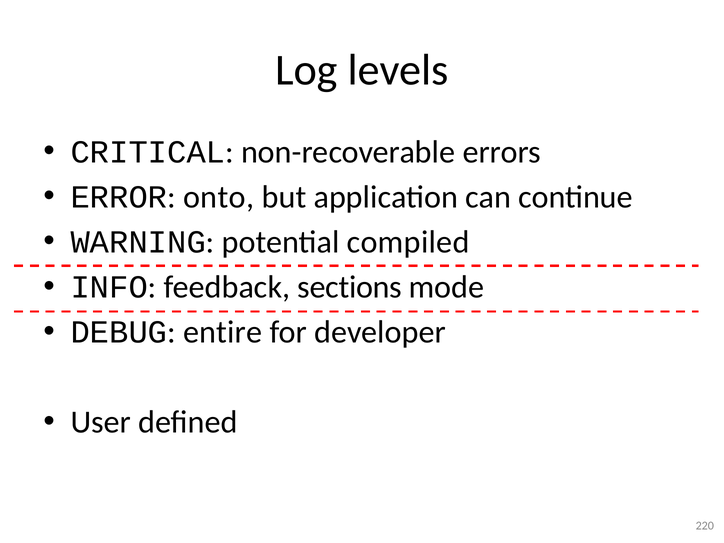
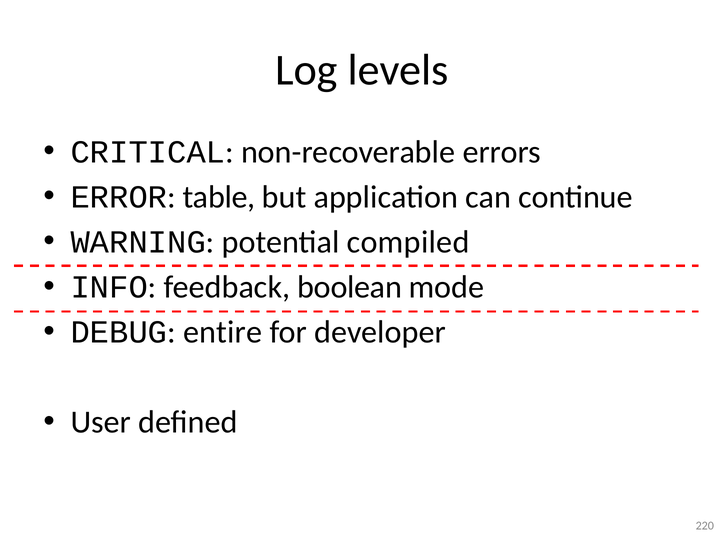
onto: onto -> table (219, 197)
sections: sections -> boolean (350, 287)
